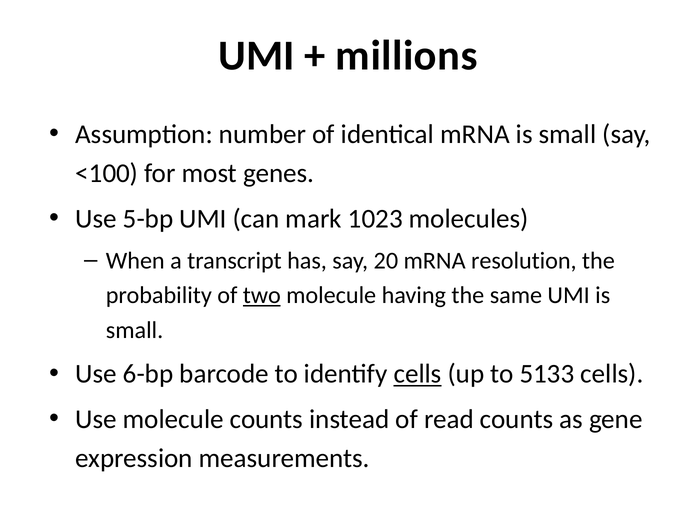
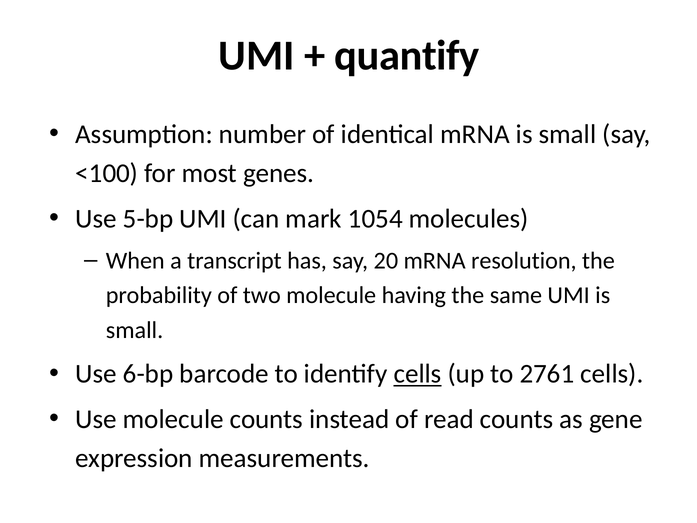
millions: millions -> quantify (407, 56)
1023: 1023 -> 1054 (375, 219)
two underline: present -> none (262, 295)
5133: 5133 -> 2761 (547, 374)
